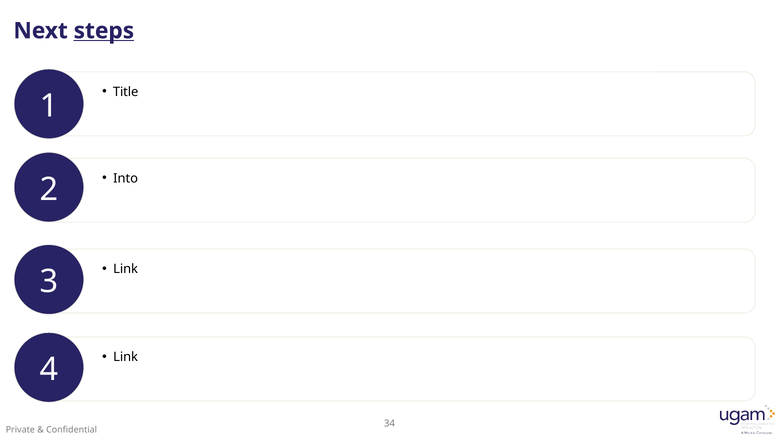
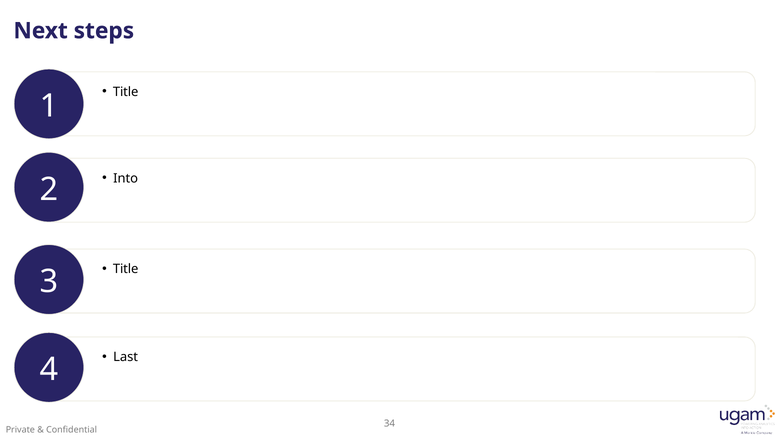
steps underline: present -> none (104, 31)
Link: Link -> Title (126, 269)
Link: Link -> Last (126, 357)
